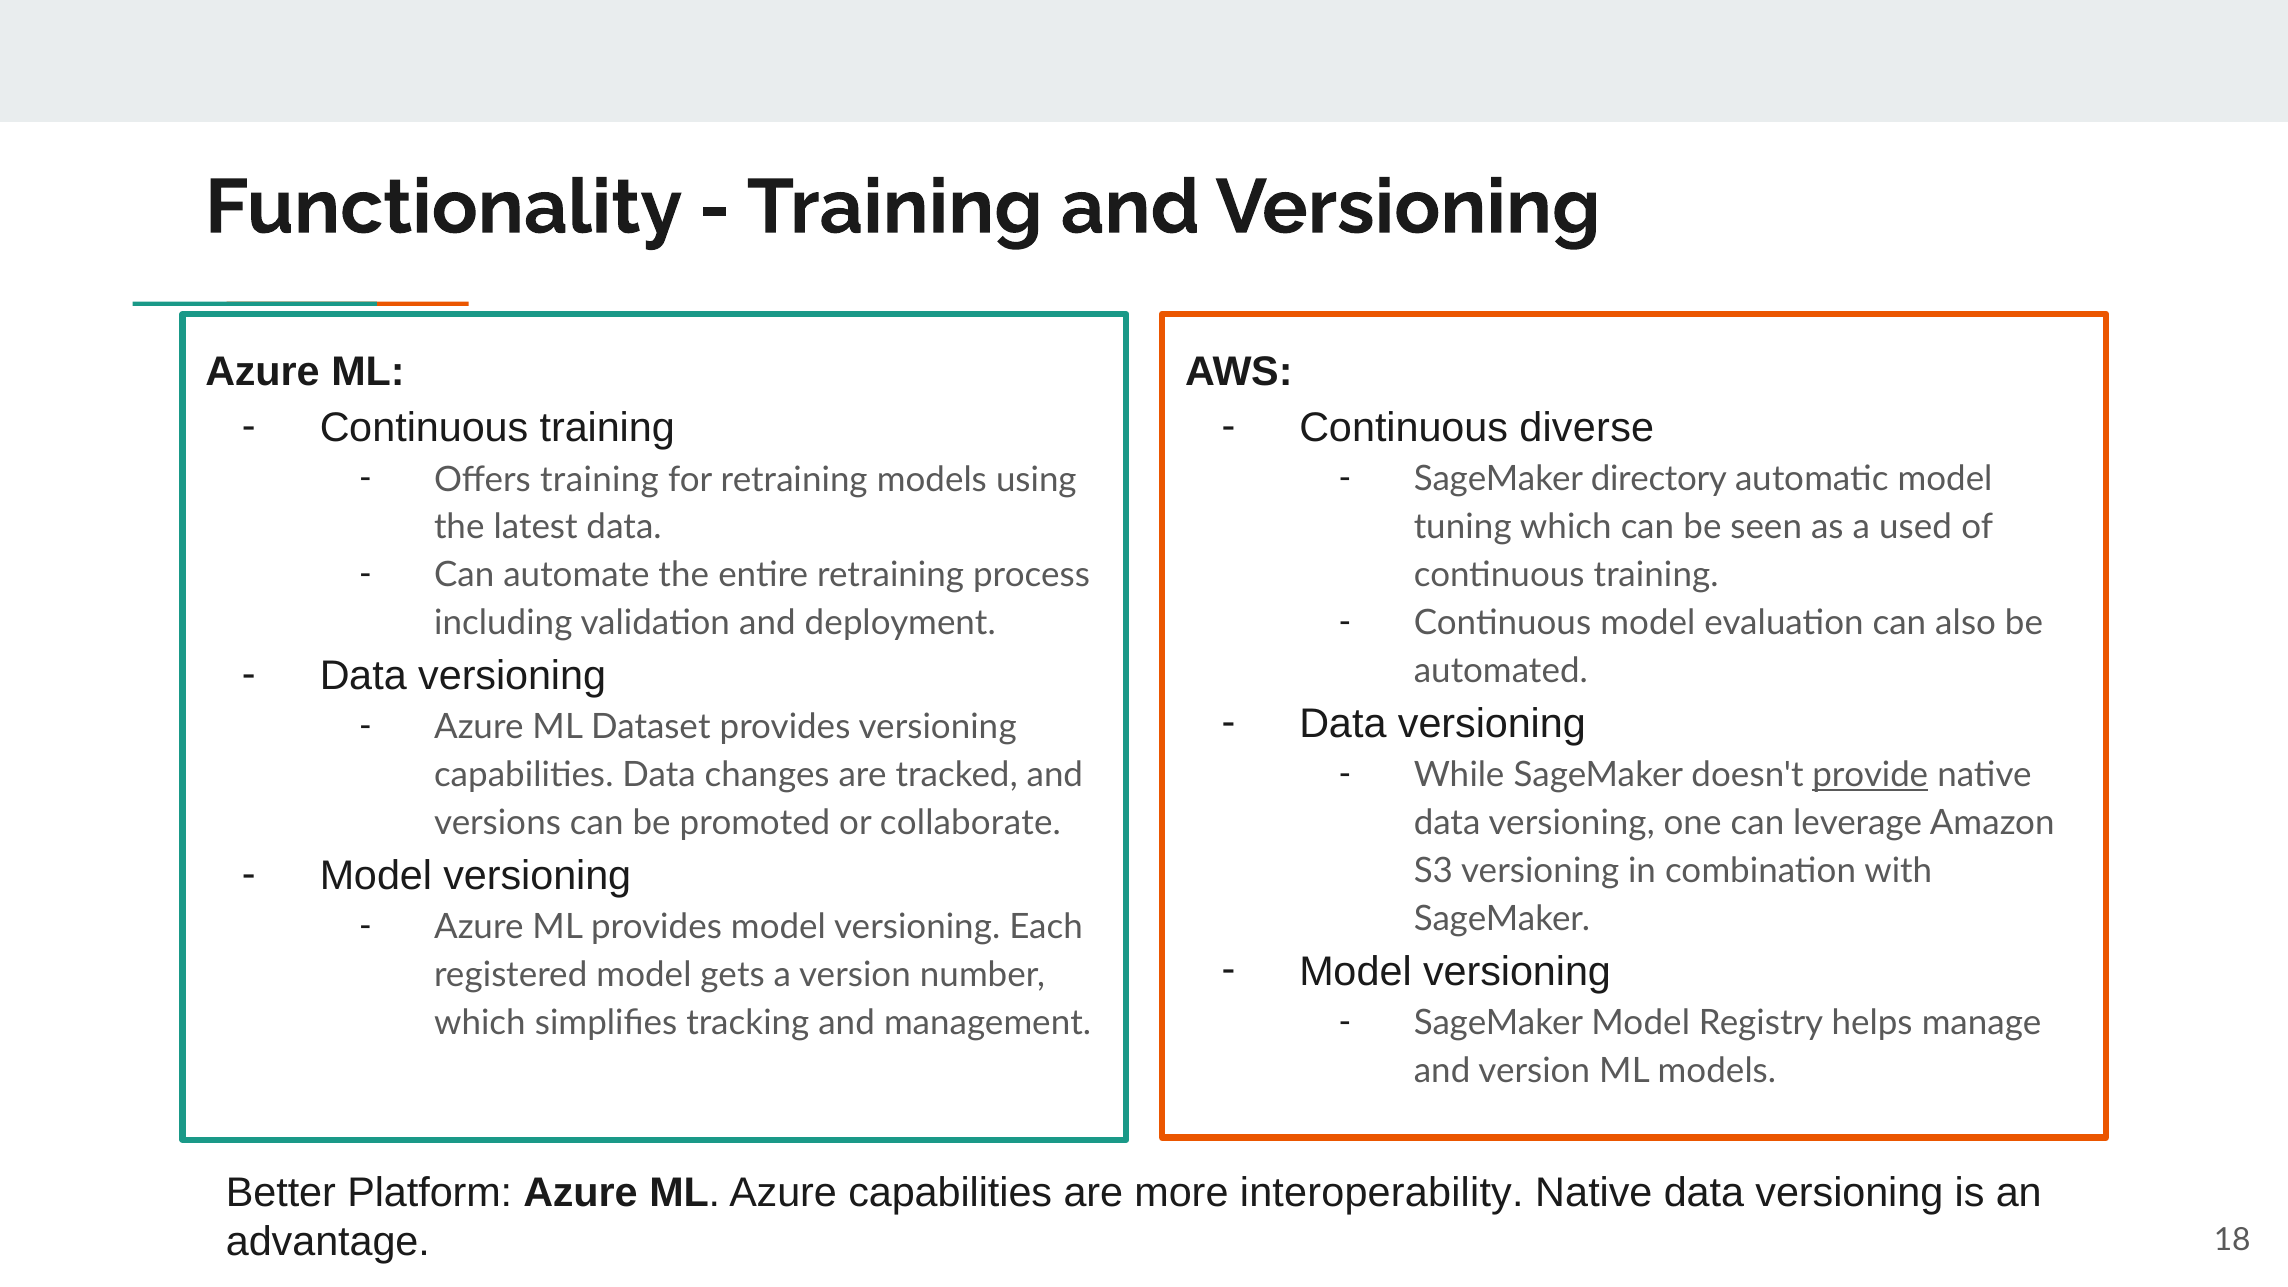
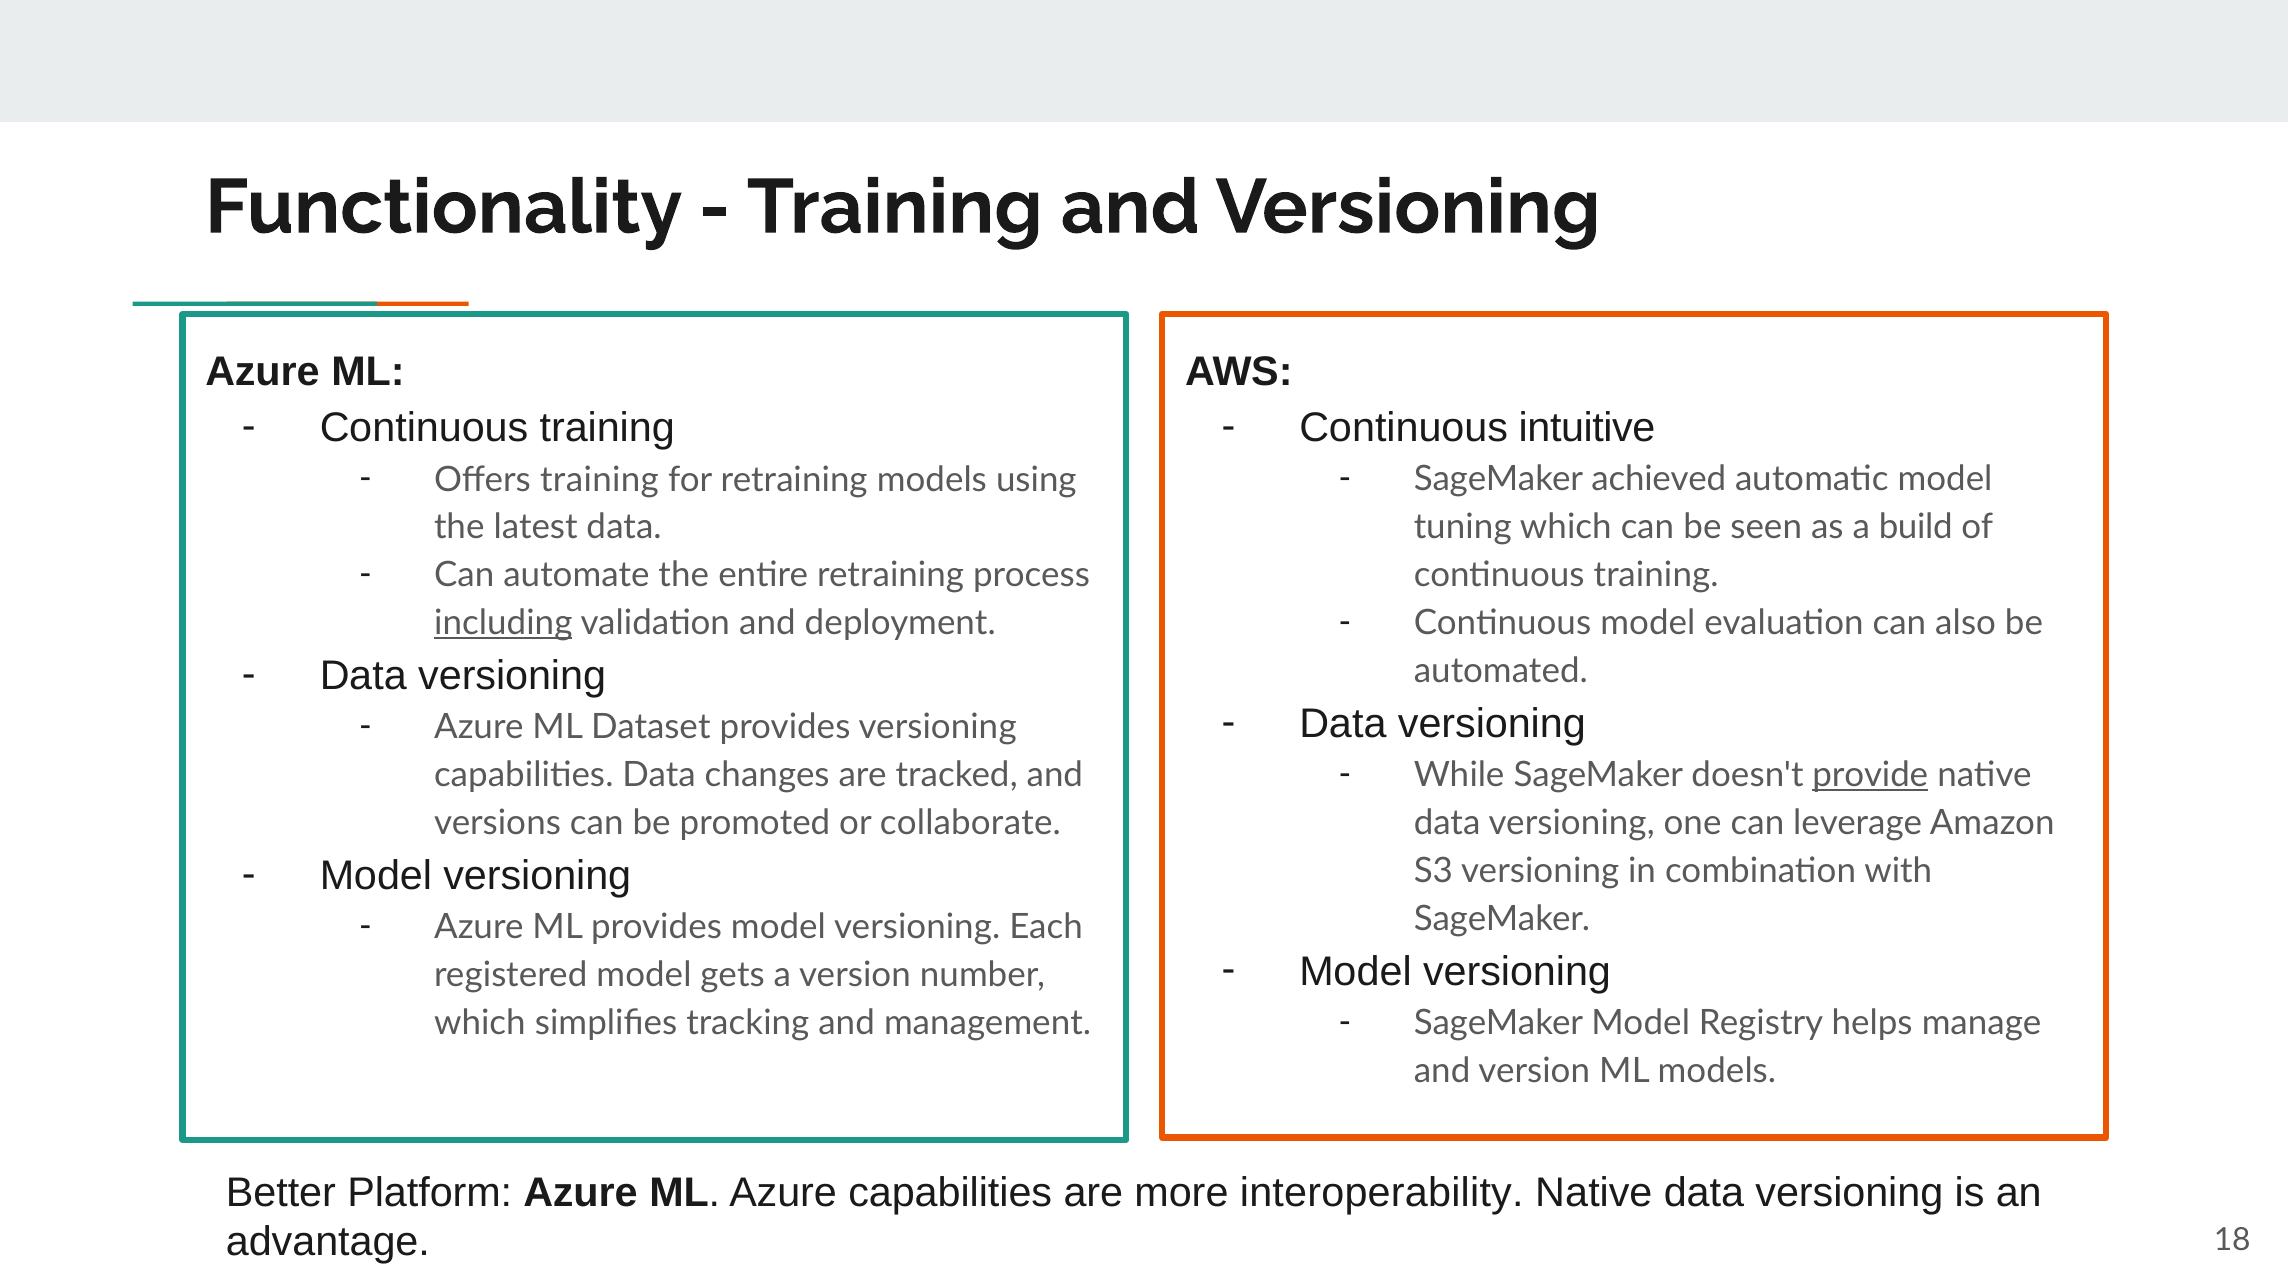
diverse: diverse -> intuitive (1587, 428)
directory: directory -> achieved (1659, 479)
used: used -> build (1916, 527)
including underline: none -> present (503, 623)
